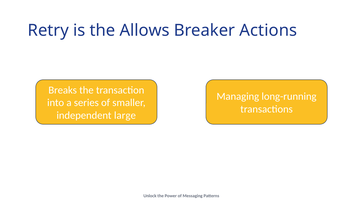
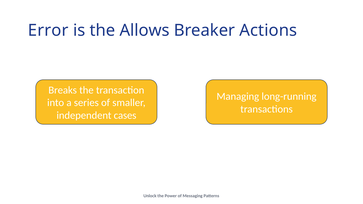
Retry: Retry -> Error (48, 30)
large: large -> cases (125, 116)
